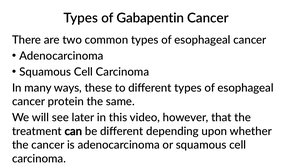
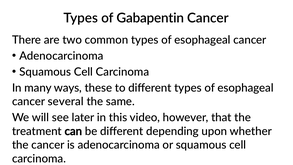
protein: protein -> several (66, 101)
